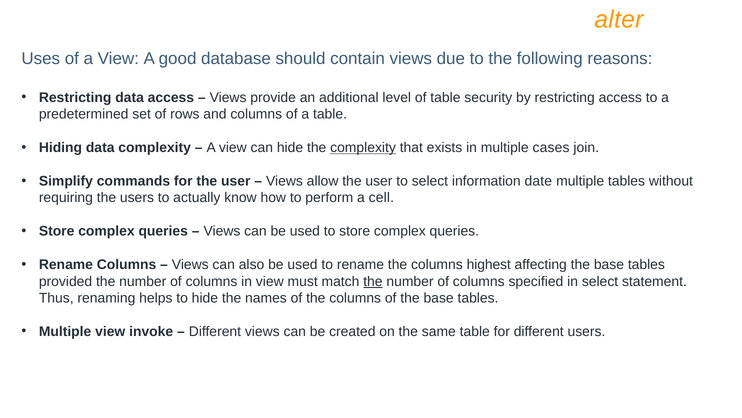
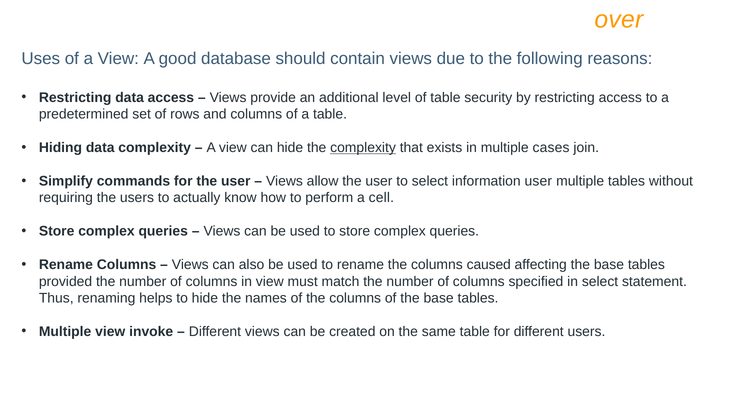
alter: alter -> over (619, 19)
information date: date -> user (538, 181)
highest: highest -> caused (489, 264)
the underline: present -> none (373, 281)
